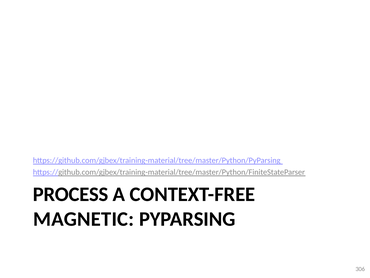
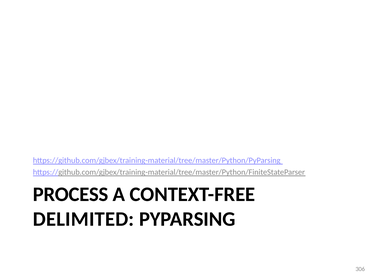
MAGNETIC: MAGNETIC -> DELIMITED (84, 219)
